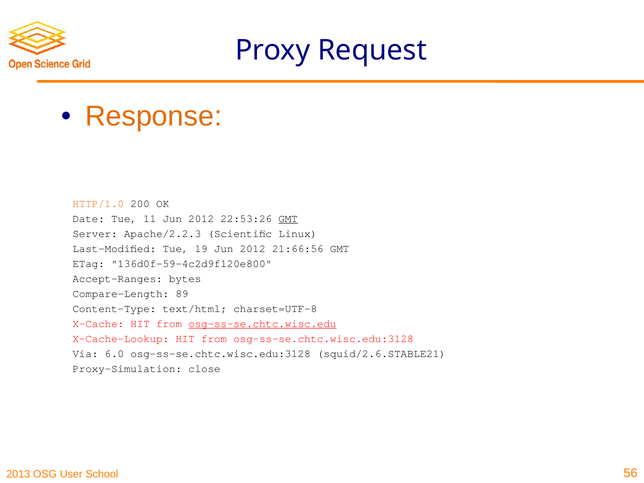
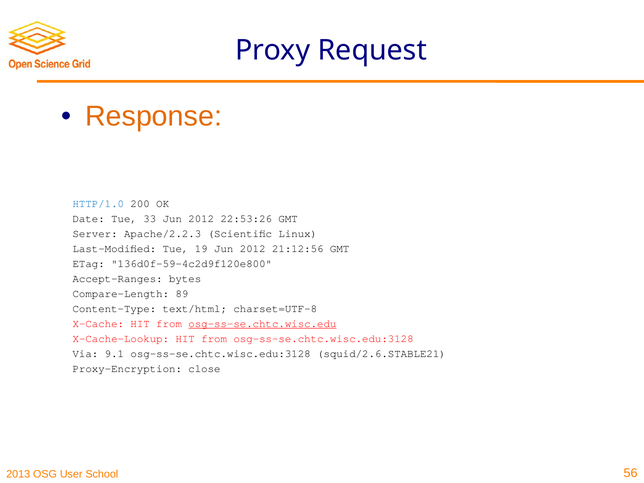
HTTP/1.0 colour: orange -> blue (98, 204)
11: 11 -> 33 (150, 219)
GMT underline: present -> none (288, 219)
21:66:56: 21:66:56 -> 21:12:56 (298, 249)
6.0: 6.0 -> 9.1 (114, 354)
Proxy-Simulation: Proxy-Simulation -> Proxy-Encryption (127, 369)
